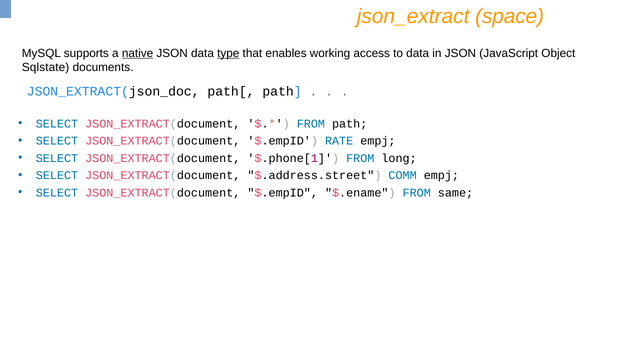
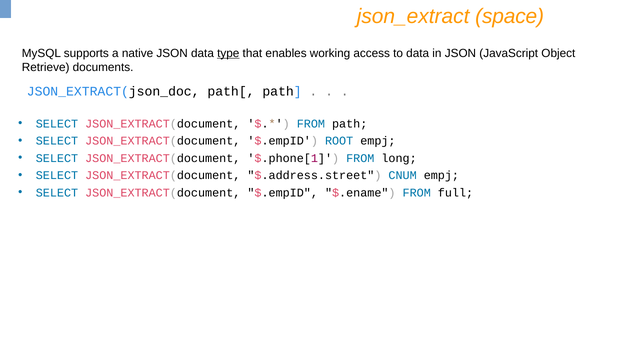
native underline: present -> none (138, 53)
Sqlstate: Sqlstate -> Retrieve (46, 67)
RATE: RATE -> ROOT (339, 141)
COMM: COMM -> CNUM (403, 175)
same: same -> full (455, 193)
